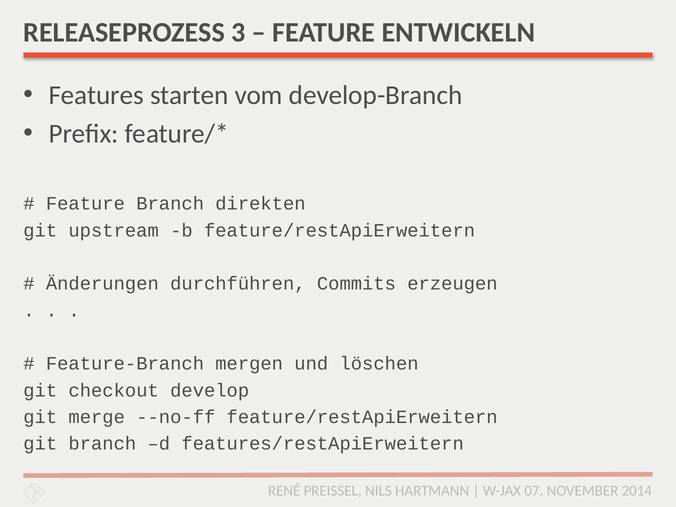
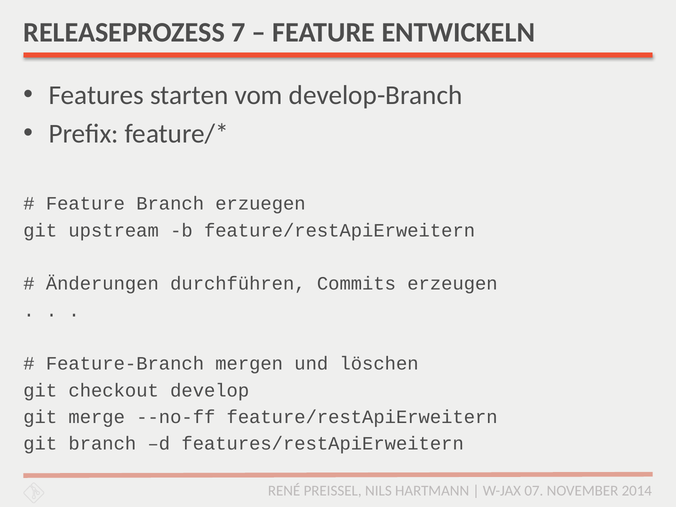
3: 3 -> 7 (238, 33)
direkten: direkten -> erzuegen (260, 204)
